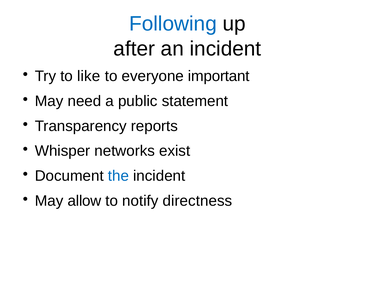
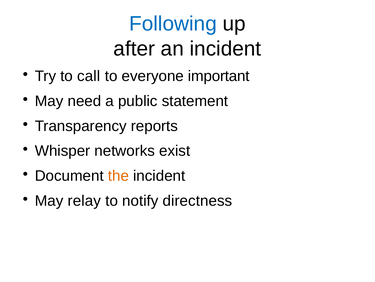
like: like -> call (89, 76)
the colour: blue -> orange (118, 175)
allow: allow -> relay (84, 200)
